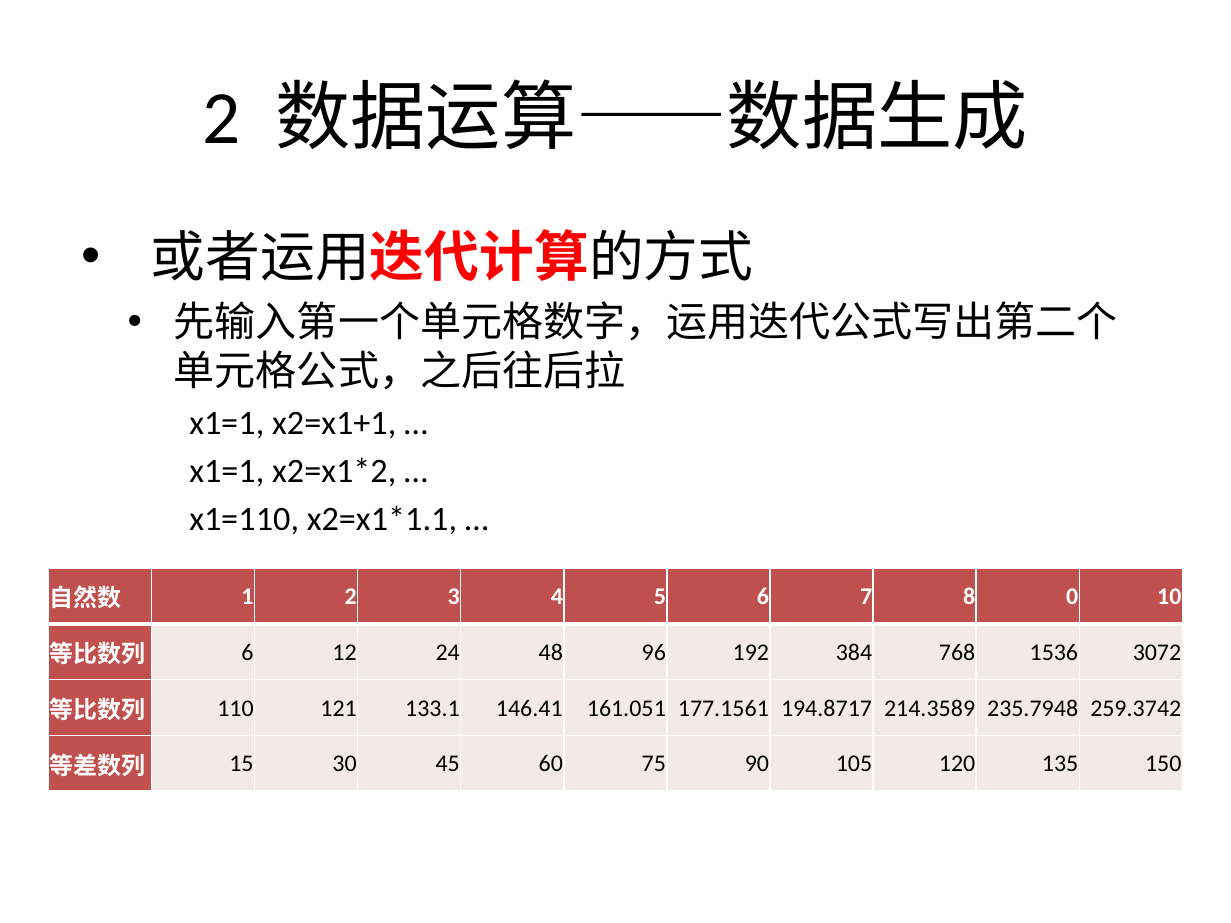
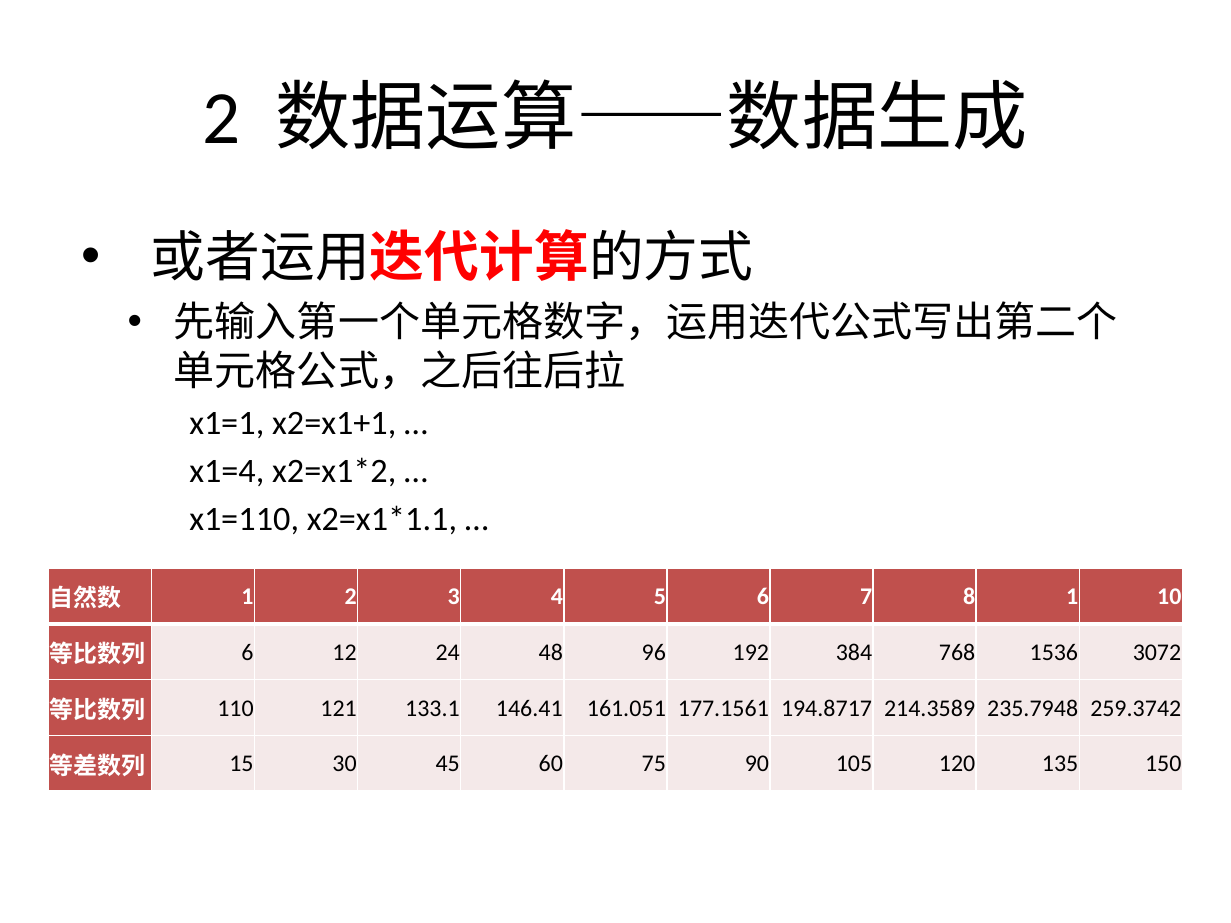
x1=1: x1=1 -> x1=4 (227, 472)
8 0: 0 -> 1 (1072, 597)
